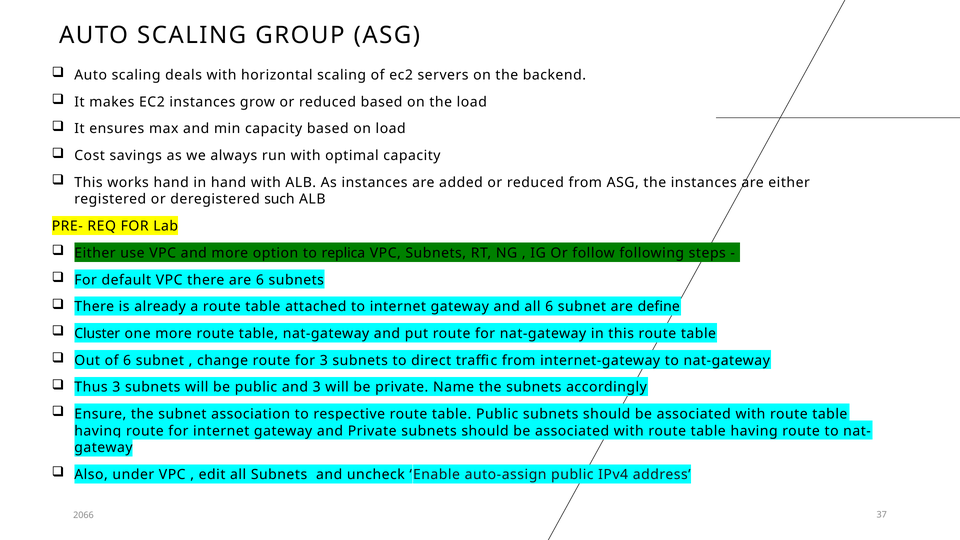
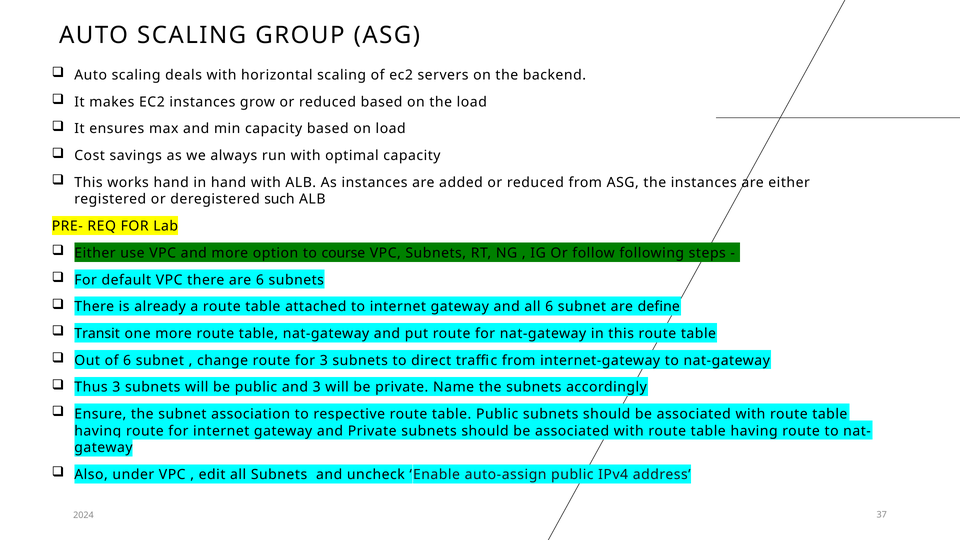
replica: replica -> course (343, 253)
Cluster: Cluster -> Transit (97, 334)
2066: 2066 -> 2024 (83, 515)
